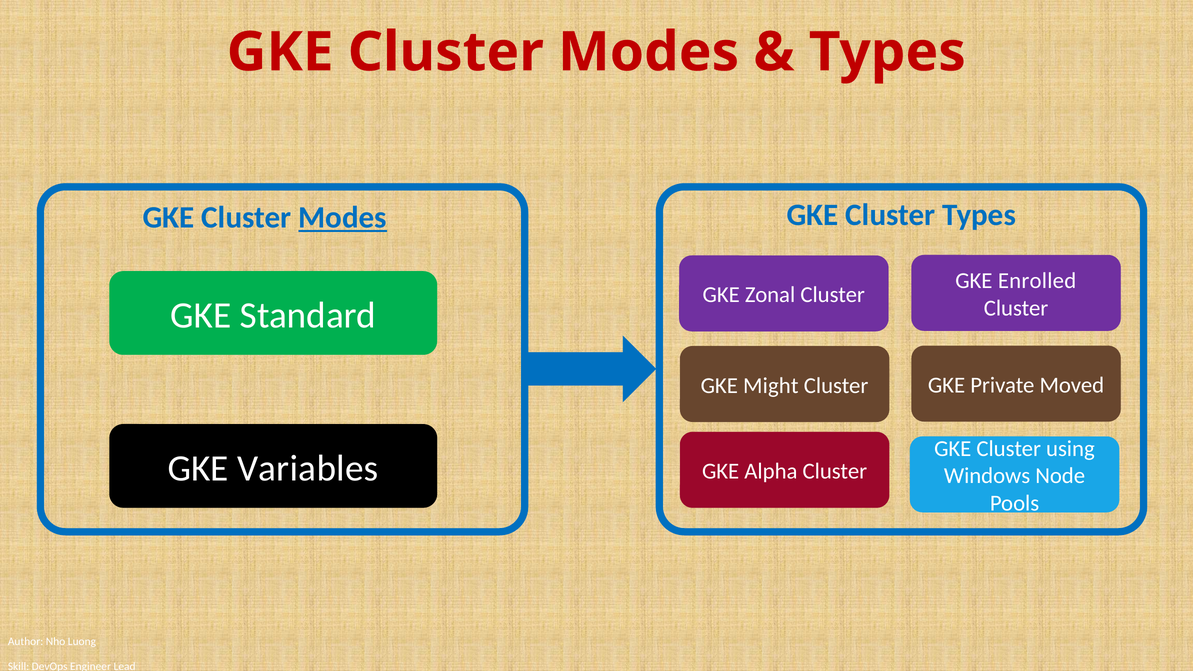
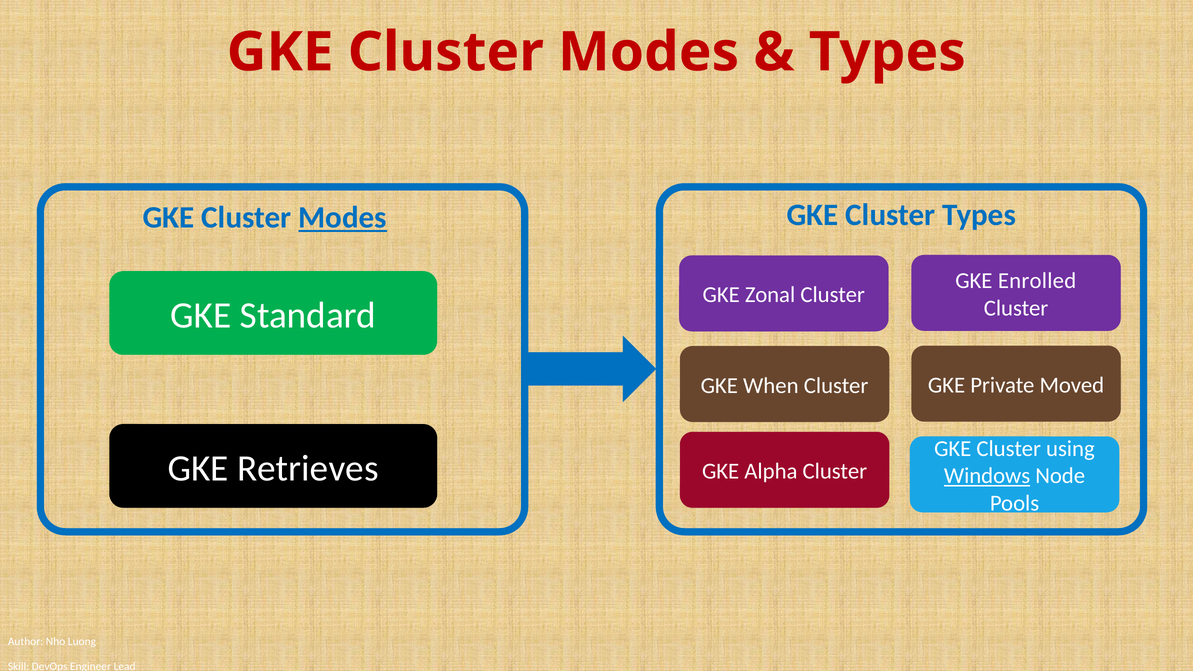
Might: Might -> When (771, 386)
Variables: Variables -> Retrieves (308, 469)
Windows underline: none -> present (987, 476)
